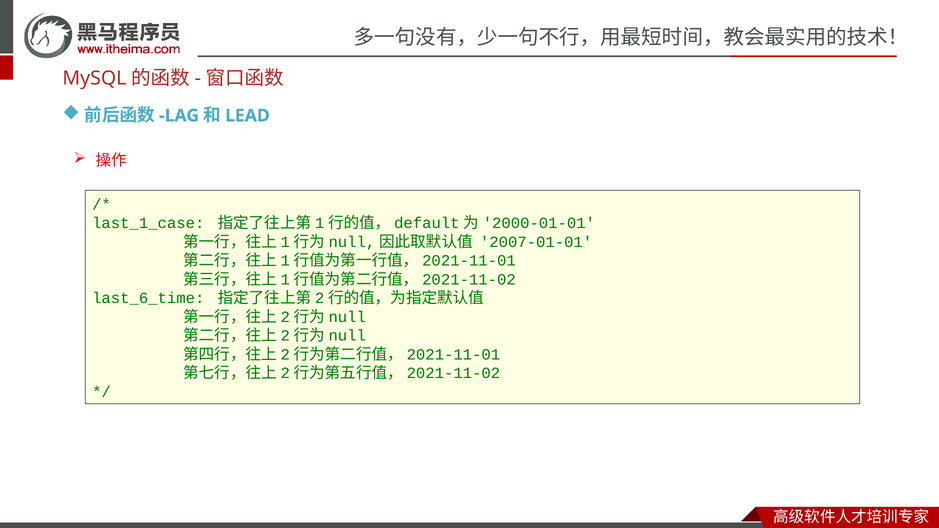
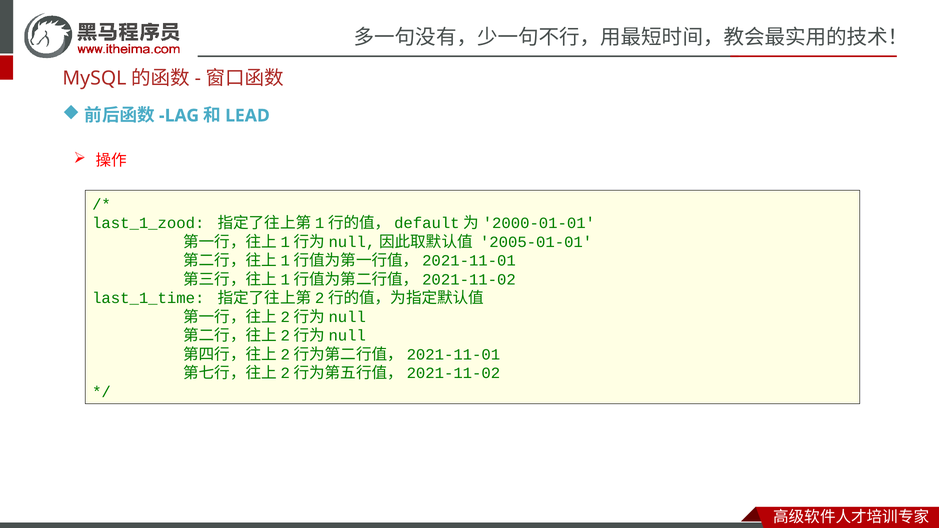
last_1_case: last_1_case -> last_1_zood (148, 223)
2007-01-01: 2007-01-01 -> 2005-01-01 (536, 242)
last_6_time: last_6_time -> last_1_time (148, 298)
